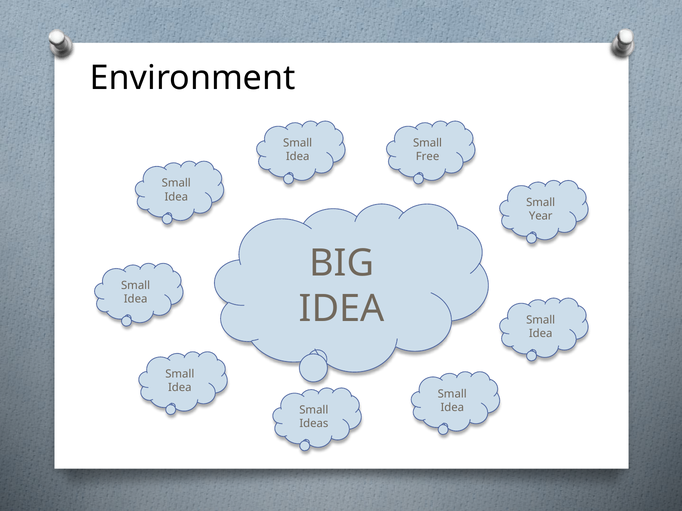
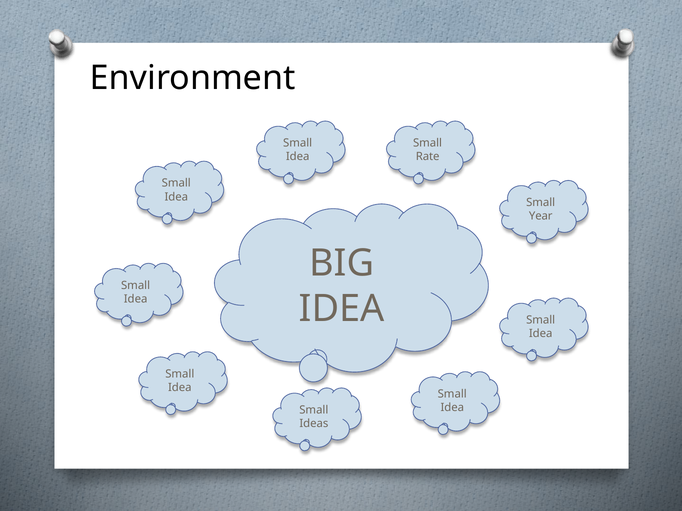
Free: Free -> Rate (428, 157)
